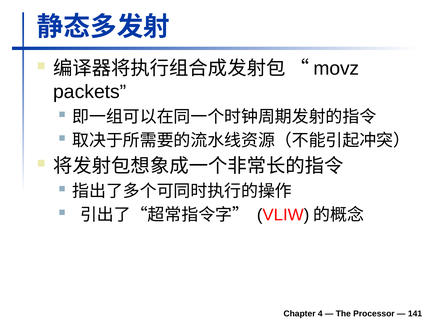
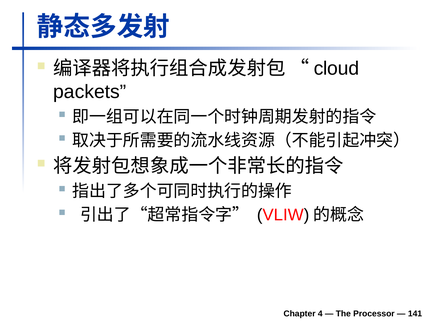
movz: movz -> cloud (336, 69)
